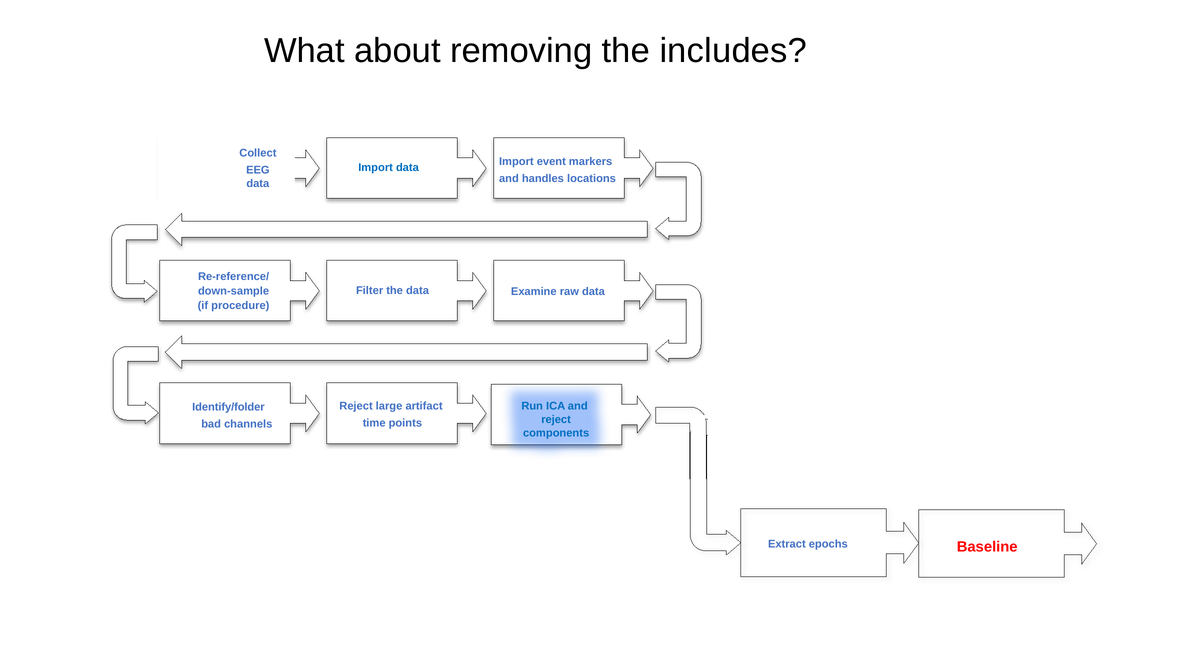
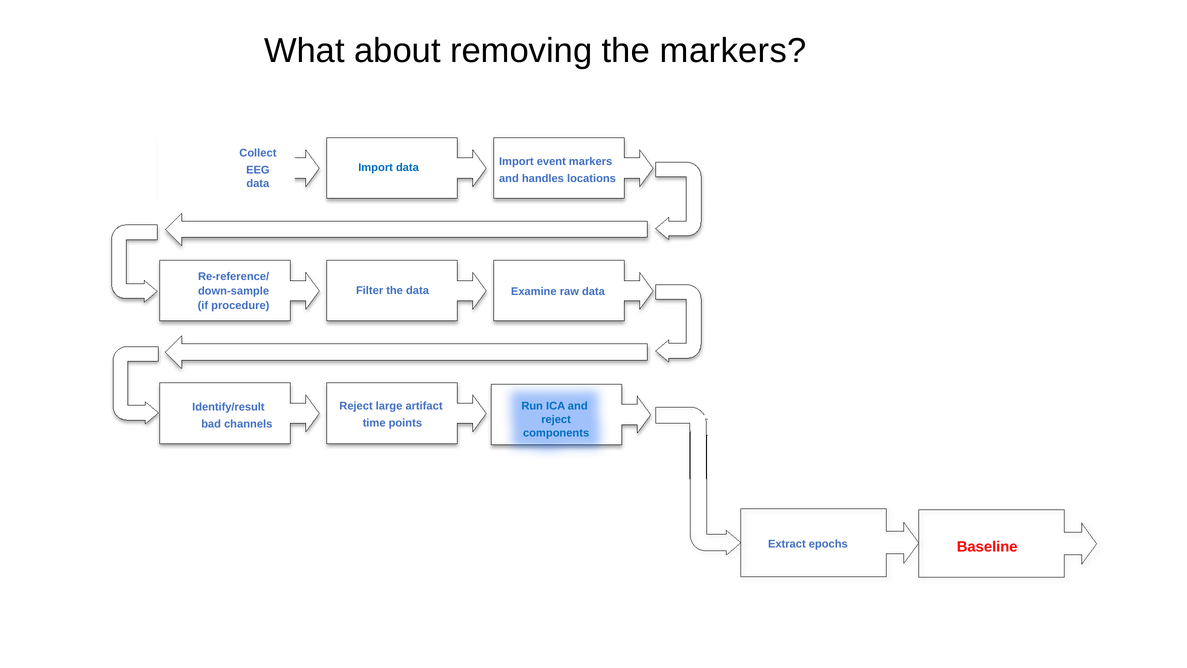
the includes: includes -> markers (733, 51)
Identify/folder: Identify/folder -> Identify/result (228, 407)
